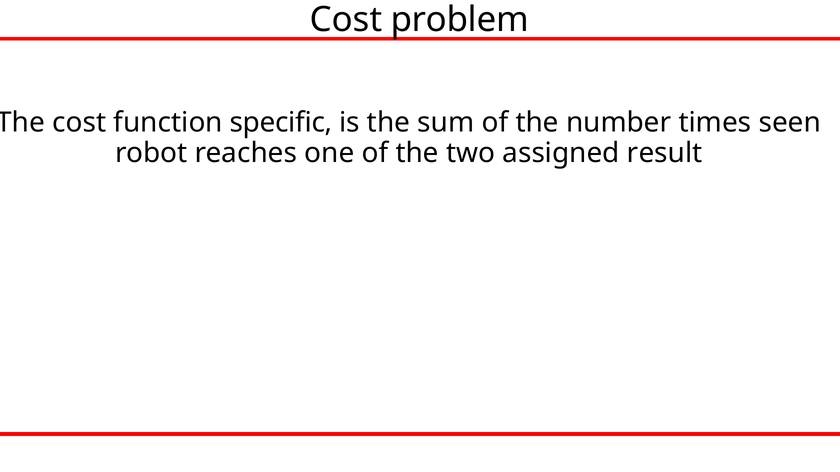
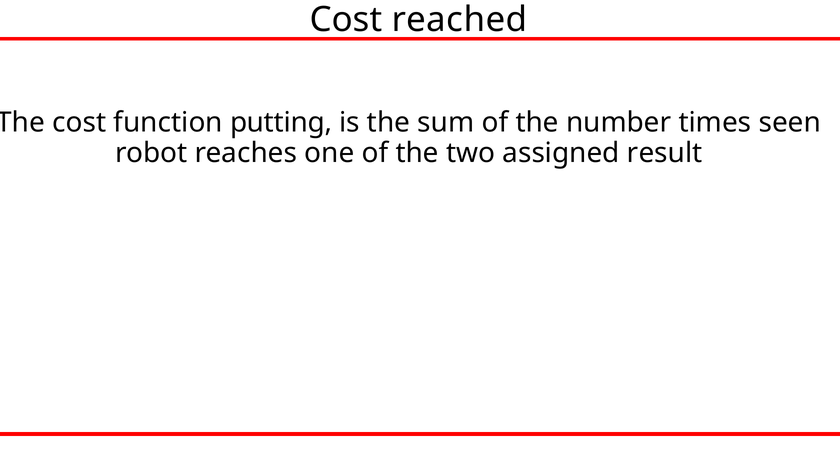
problem: problem -> reached (459, 20)
specific: specific -> putting (281, 123)
